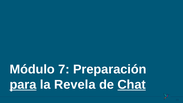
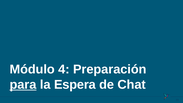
7: 7 -> 4 (64, 69)
Revela: Revela -> Espera (75, 85)
Chat underline: present -> none (132, 85)
